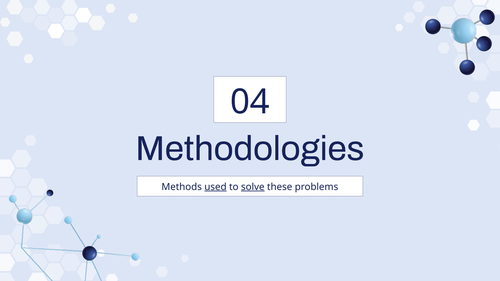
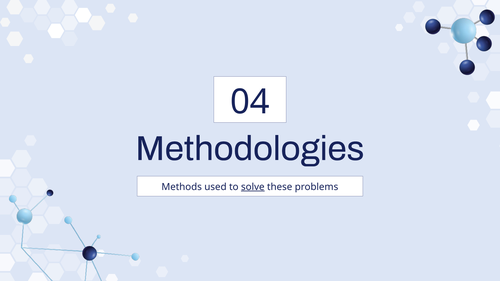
used underline: present -> none (215, 187)
